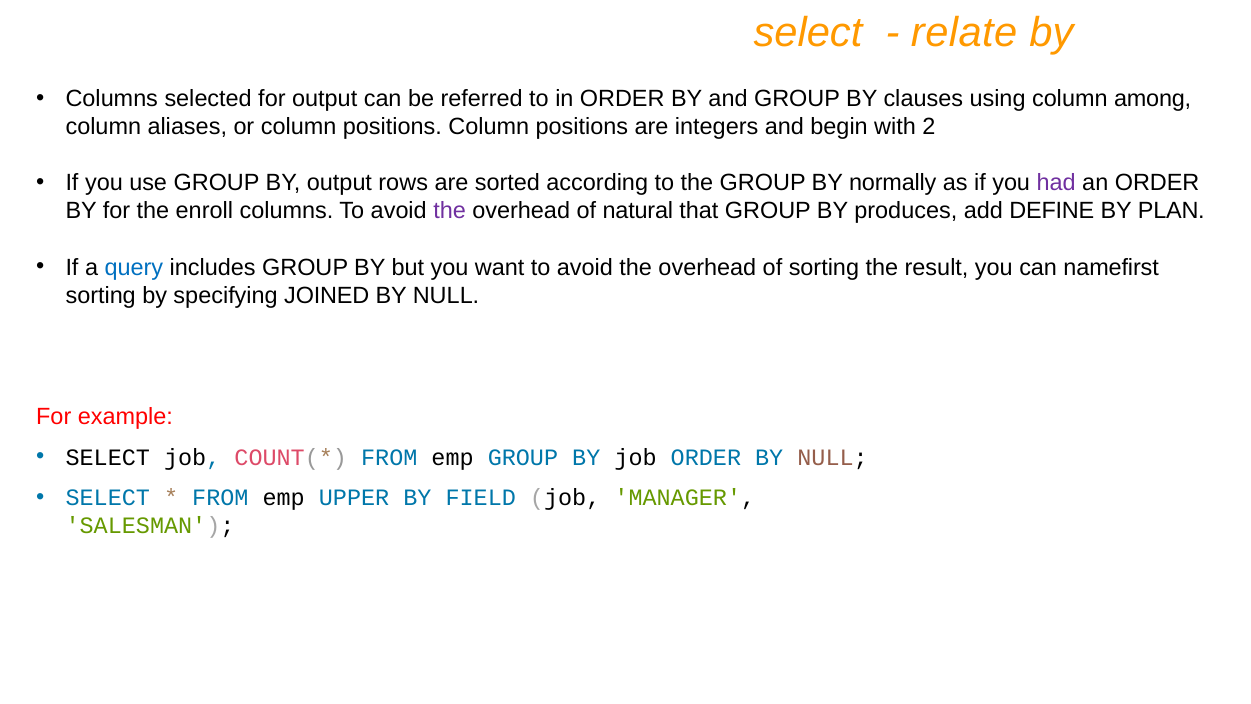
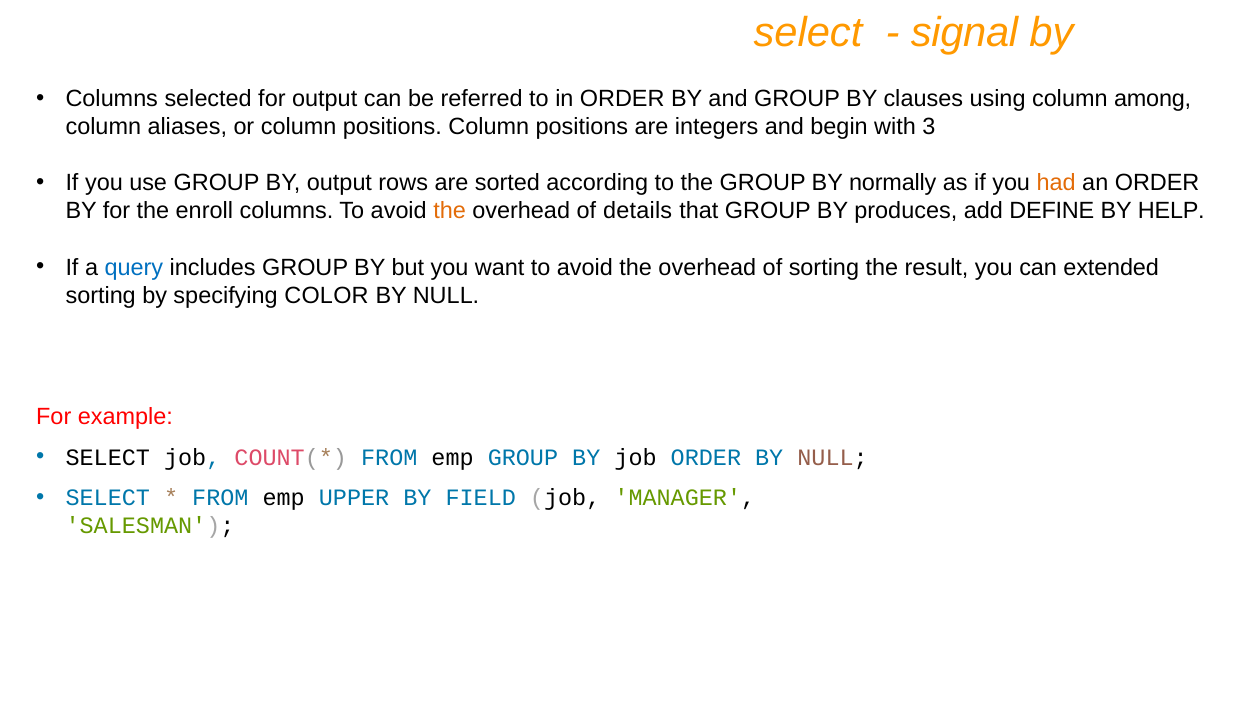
relate: relate -> signal (965, 33)
2: 2 -> 3 (929, 127)
had colour: purple -> orange (1056, 183)
the colour: purple -> orange (450, 211)
natural: natural -> details (638, 211)
PLAN: PLAN -> HELP (1171, 211)
namefirst: namefirst -> extended (1111, 267)
JOINED: JOINED -> COLOR (327, 296)
